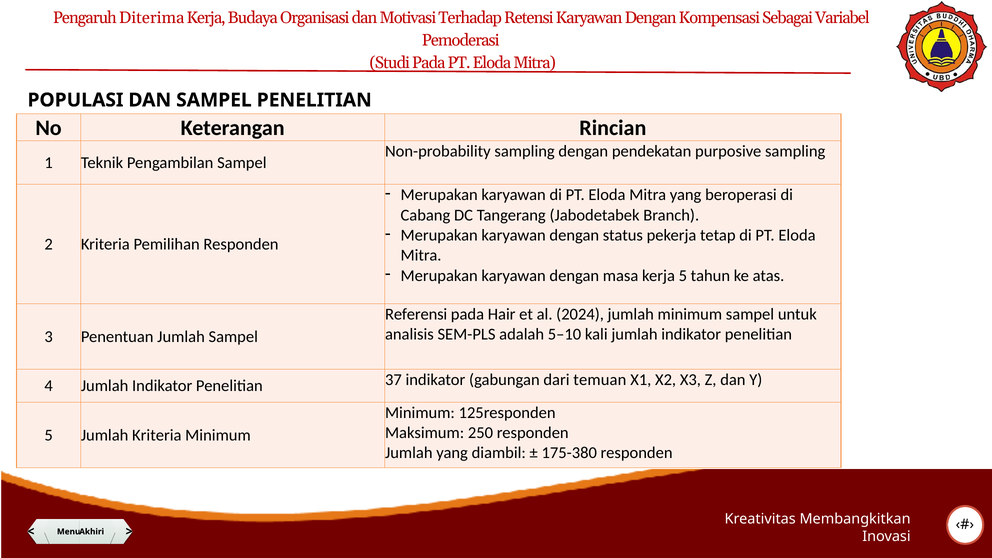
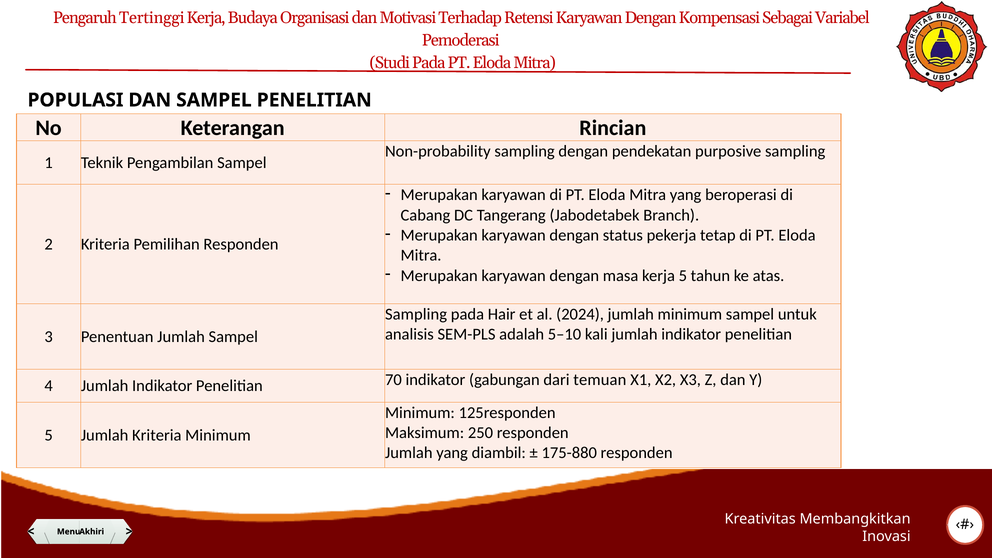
Diterima: Diterima -> Tertinggi (152, 18)
Referensi: Referensi -> Sampling (416, 314)
37: 37 -> 70 (393, 380)
175-380: 175-380 -> 175-880 (569, 453)
